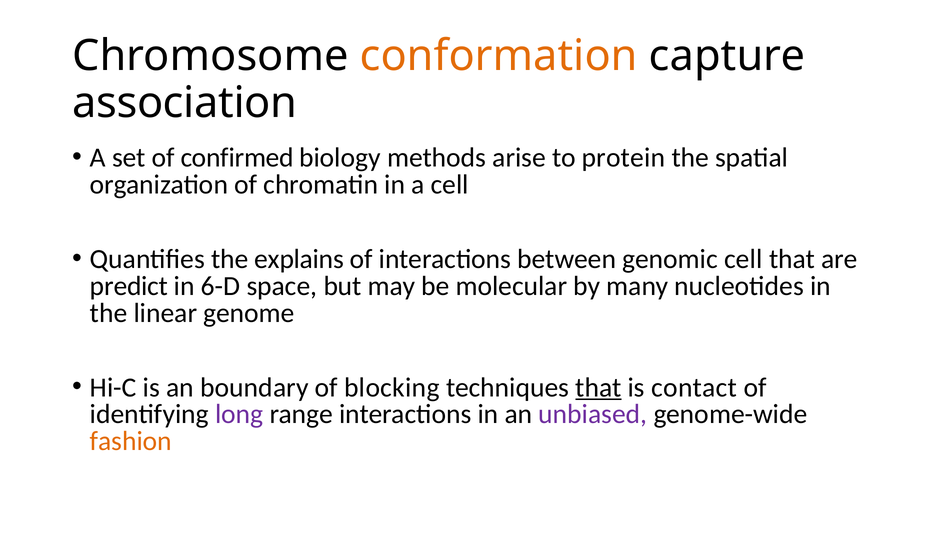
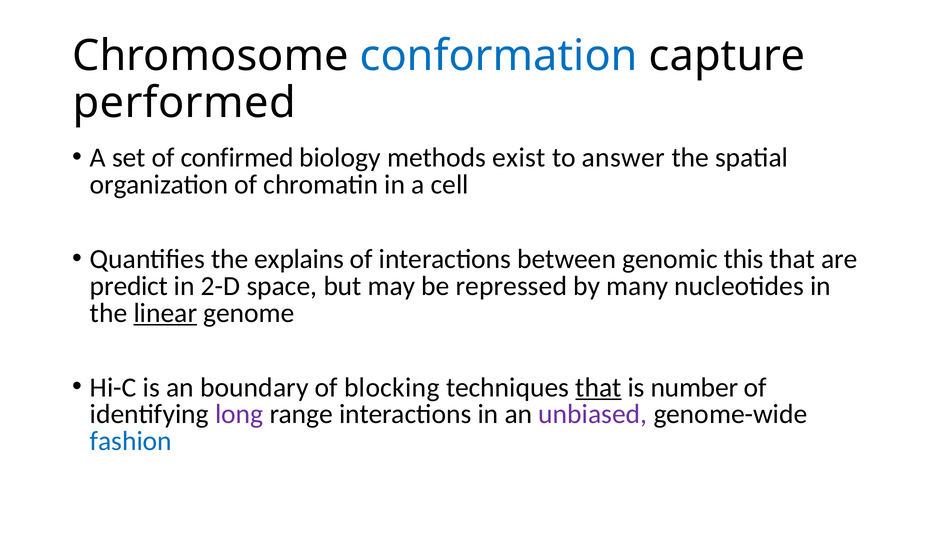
conformation colour: orange -> blue (499, 56)
association: association -> performed (184, 103)
arise: arise -> exist (519, 158)
protein: protein -> answer (623, 158)
genomic cell: cell -> this (744, 259)
6-D: 6-D -> 2-D (221, 286)
molecular: molecular -> repressed (511, 286)
linear underline: none -> present (165, 313)
contact: contact -> number (694, 387)
fashion colour: orange -> blue (131, 441)
